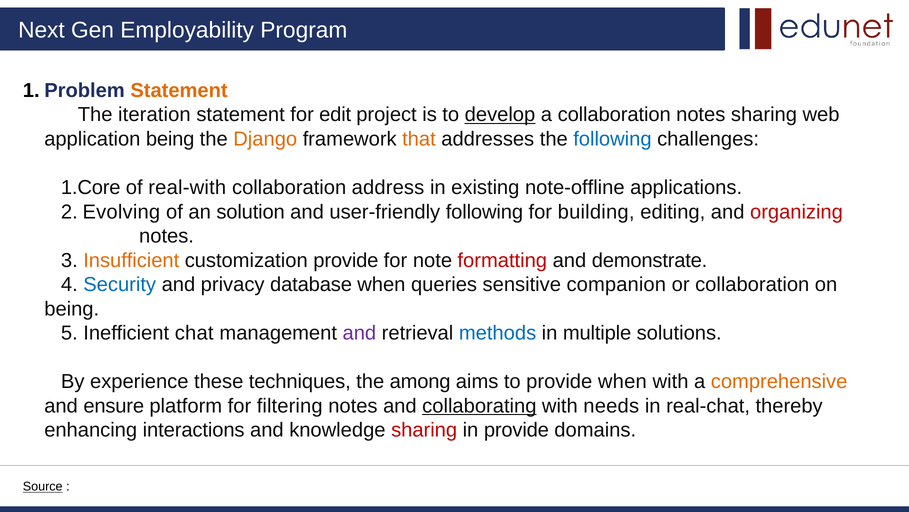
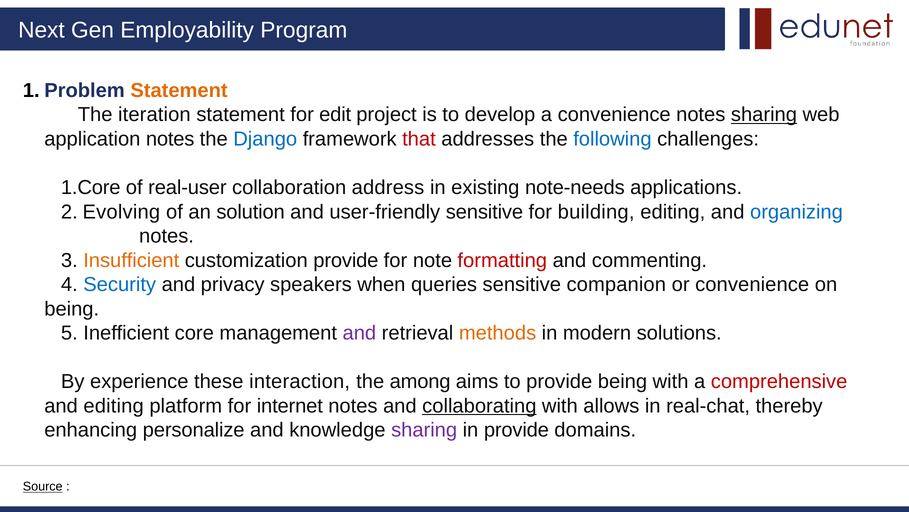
develop underline: present -> none (500, 115)
a collaboration: collaboration -> convenience (614, 115)
sharing underline: none -> present (764, 115)
application being: being -> notes (170, 139)
Django colour: orange -> blue (265, 139)
that colour: orange -> red (419, 139)
real-with: real-with -> real-user (187, 187)
note-offline: note-offline -> note-needs (575, 187)
user-friendly following: following -> sensitive (484, 212)
organizing colour: red -> blue (796, 212)
demonstrate: demonstrate -> commenting (649, 260)
database: database -> speakers (311, 284)
or collaboration: collaboration -> convenience (752, 284)
chat: chat -> core (194, 333)
methods colour: blue -> orange (498, 333)
multiple: multiple -> modern (597, 333)
techniques: techniques -> interaction (300, 381)
provide when: when -> being (622, 381)
comprehensive colour: orange -> red (779, 381)
and ensure: ensure -> editing (114, 405)
filtering: filtering -> internet (290, 405)
needs: needs -> allows (611, 405)
interactions: interactions -> personalize (194, 430)
sharing colour: red -> purple (424, 430)
